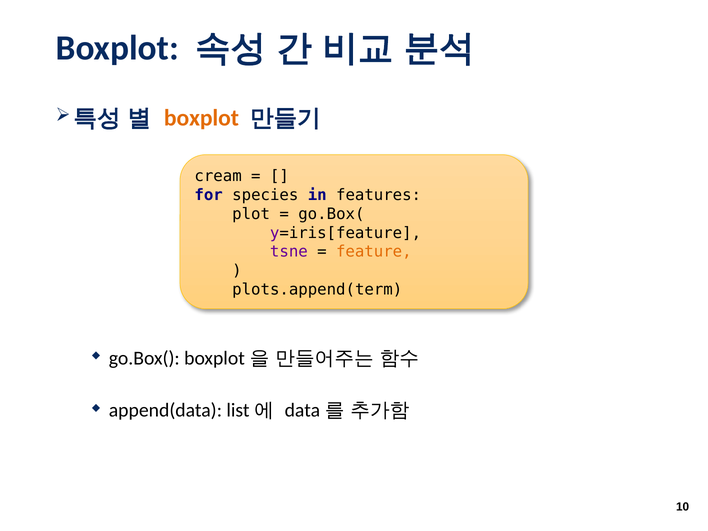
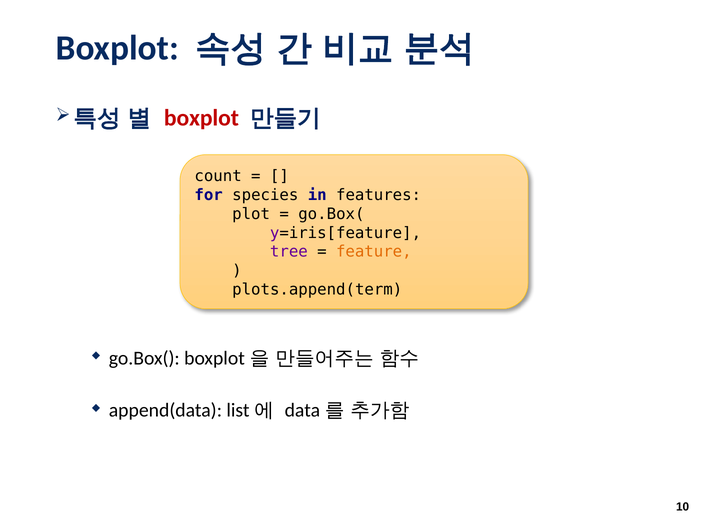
boxplot colour: orange -> red (201, 118)
cream: cream -> count (218, 176)
tsne: tsne -> tree (289, 252)
